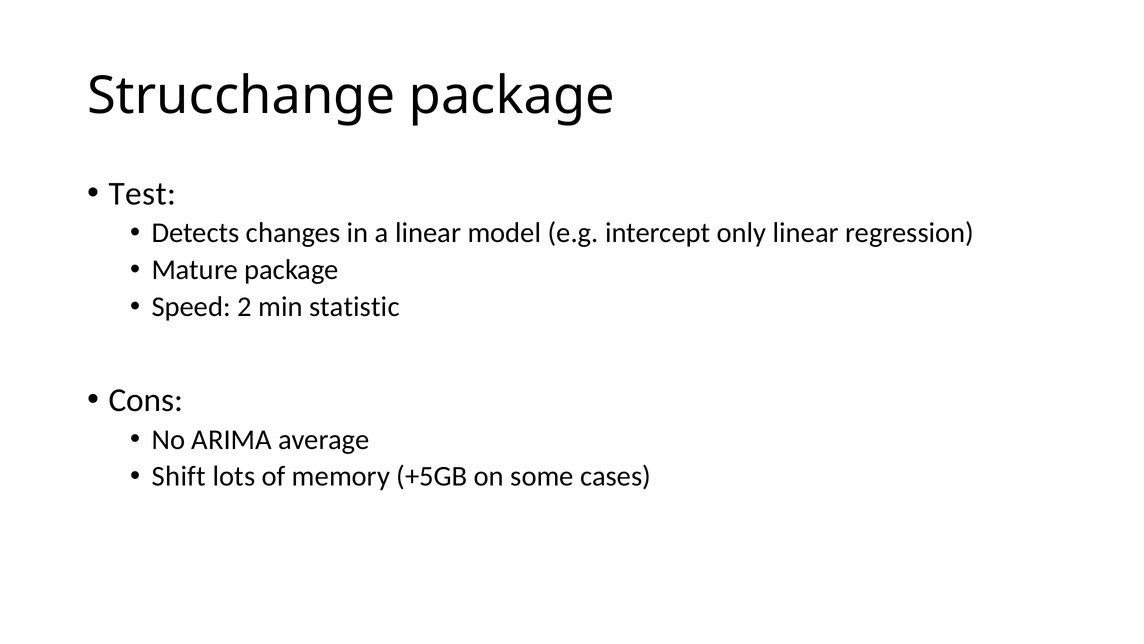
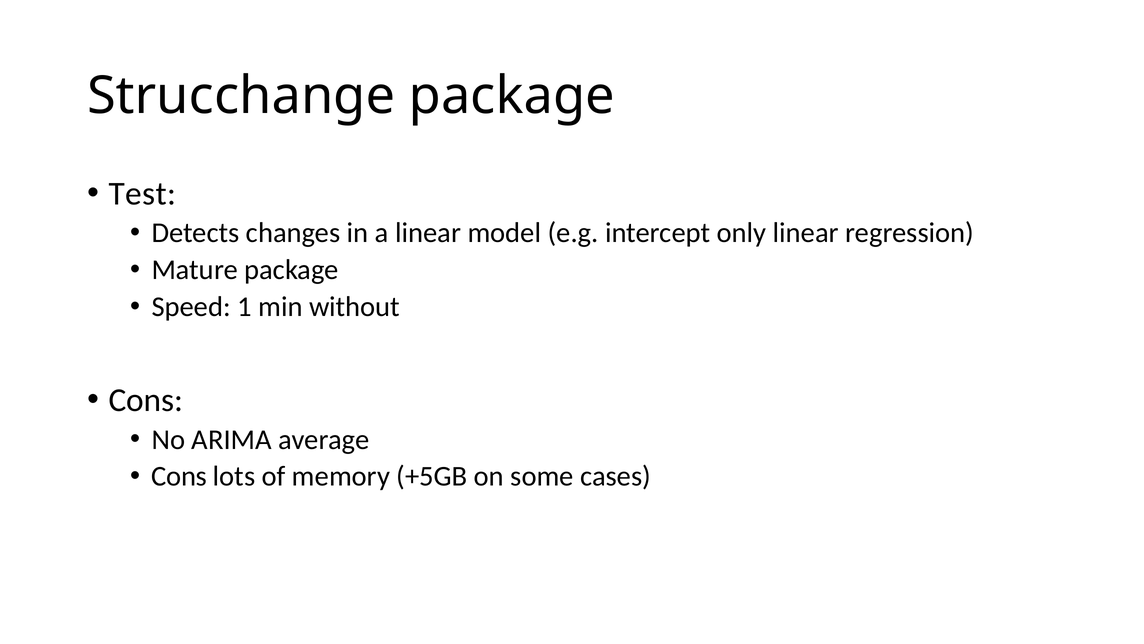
2: 2 -> 1 (244, 306)
statistic: statistic -> without (354, 306)
Shift: Shift -> Cons (179, 476)
